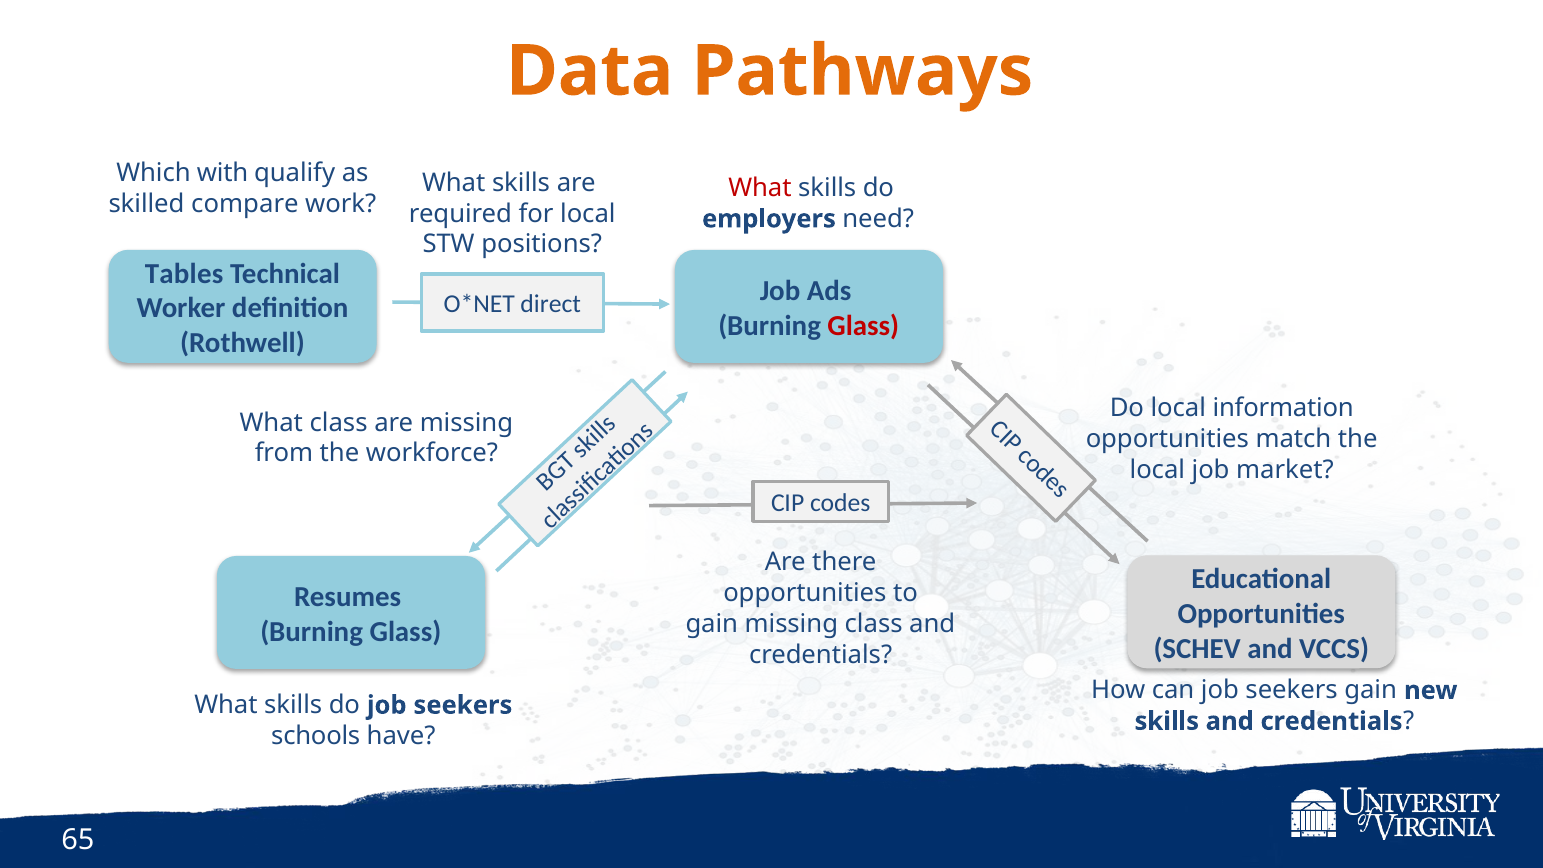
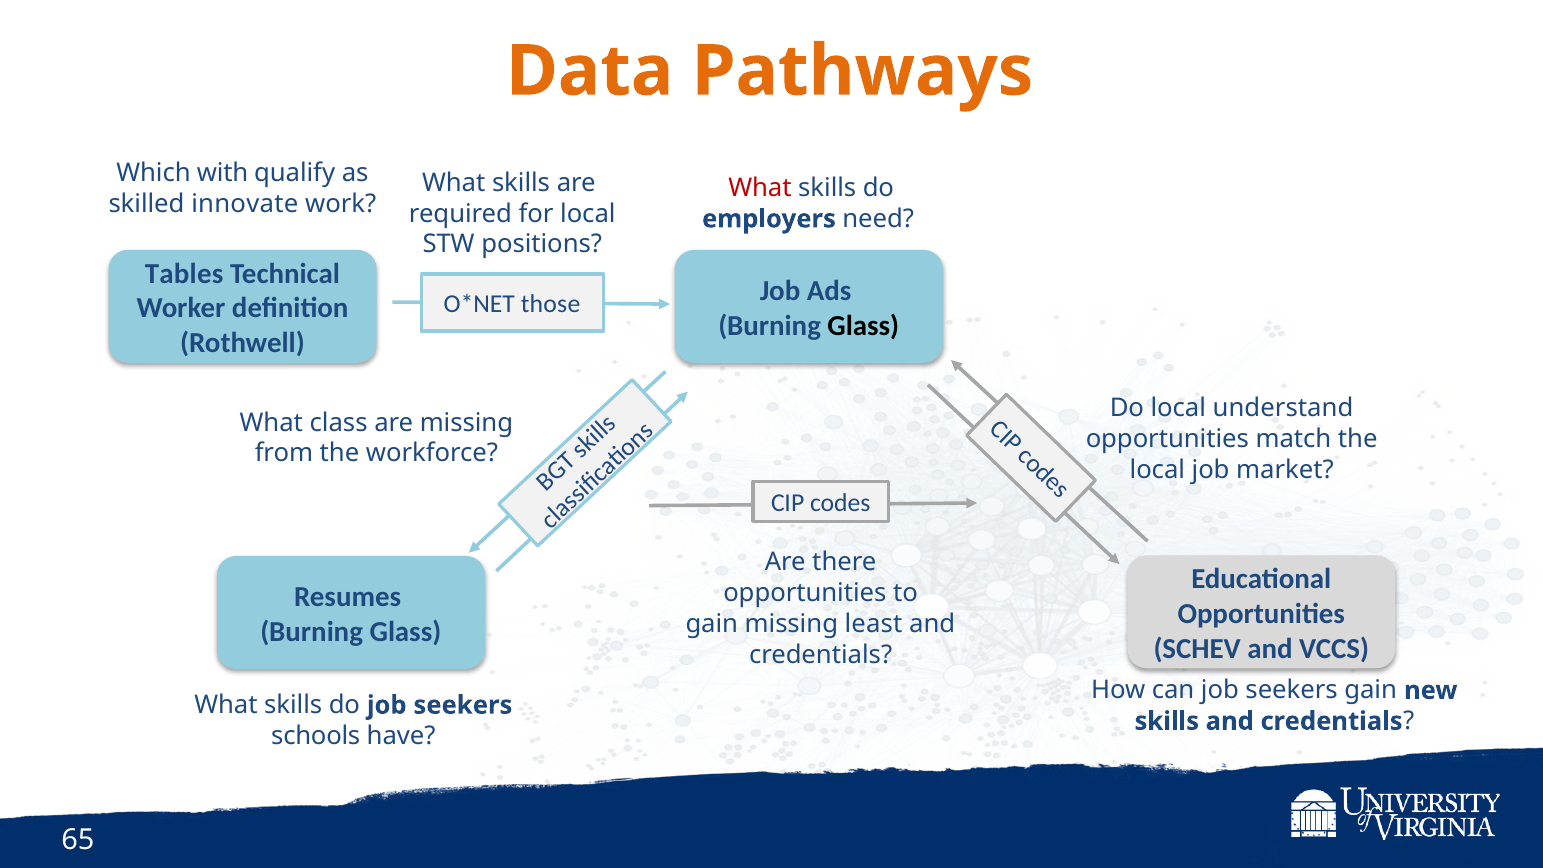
compare: compare -> innovate (245, 204)
direct: direct -> those (551, 304)
Glass colour: red -> black (863, 326)
information: information -> understand (1283, 408)
missing class: class -> least (874, 624)
